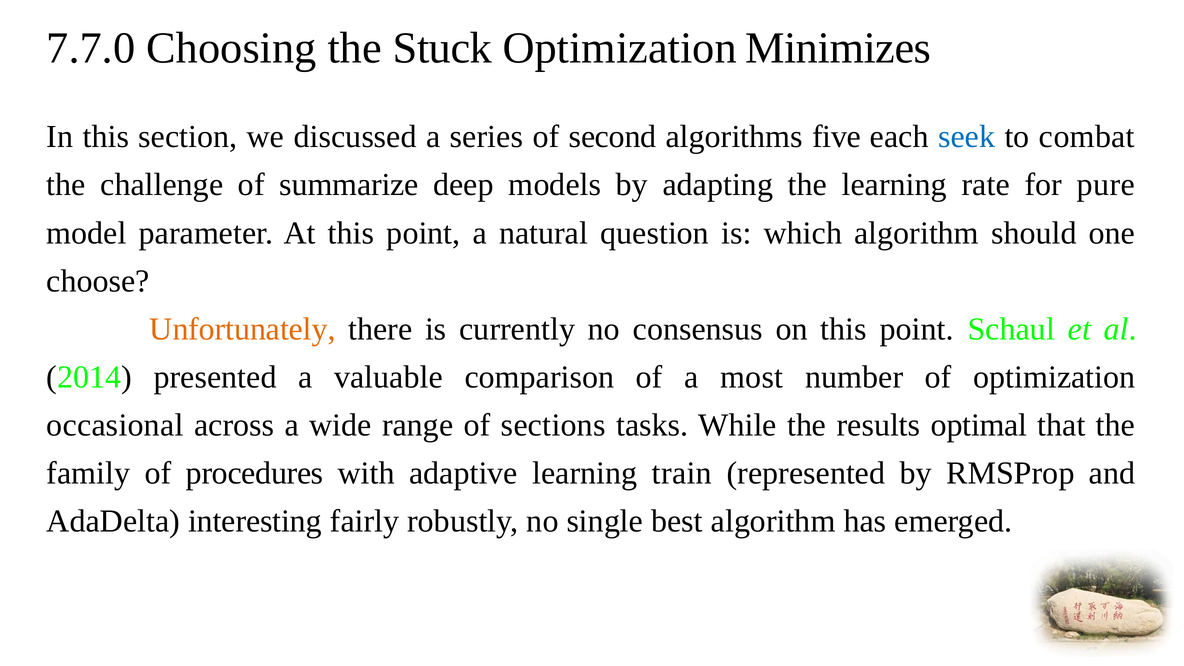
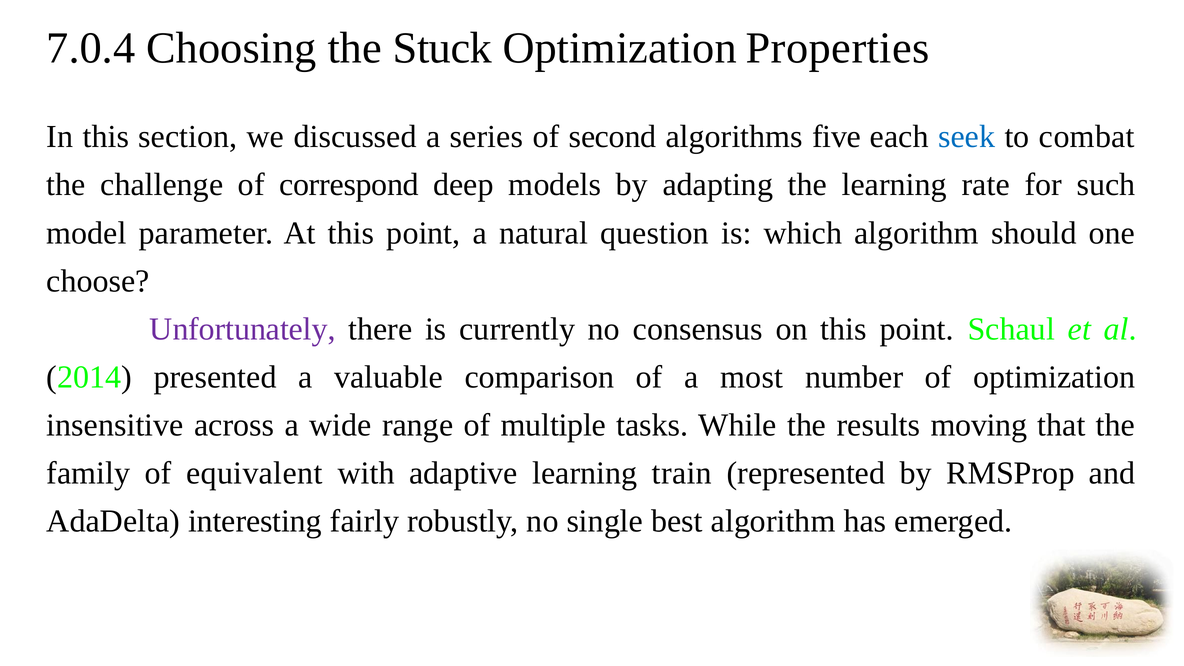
7.7.0: 7.7.0 -> 7.0.4 (91, 48)
Minimizes: Minimizes -> Properties (838, 48)
summarize: summarize -> correspond (349, 185)
pure: pure -> such (1106, 185)
Unfortunately colour: orange -> purple (243, 329)
occasional: occasional -> insensitive (115, 425)
sections: sections -> multiple (553, 425)
optimal: optimal -> moving (979, 425)
procedures: procedures -> equivalent (254, 473)
